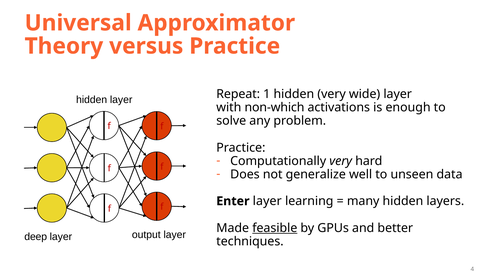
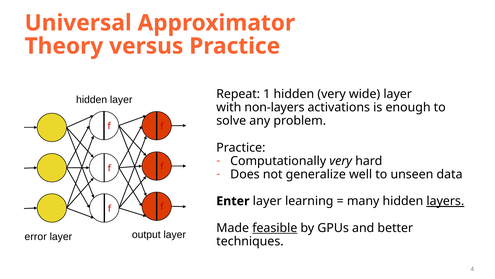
non-which: non-which -> non-layers (274, 107)
layers underline: none -> present (445, 201)
deep: deep -> error (36, 236)
